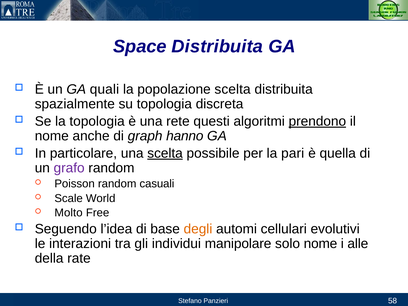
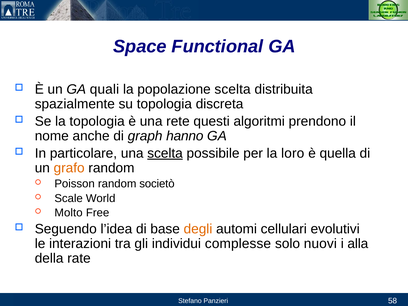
Space Distribuita: Distribuita -> Functional (217, 46)
prendono underline: present -> none (317, 121)
pari: pari -> loro (293, 153)
grafo colour: purple -> orange (69, 168)
casuali: casuali -> societò (157, 184)
manipolare: manipolare -> complesse (238, 244)
solo nome: nome -> nuovi (320, 244)
alle: alle -> alla (358, 244)
